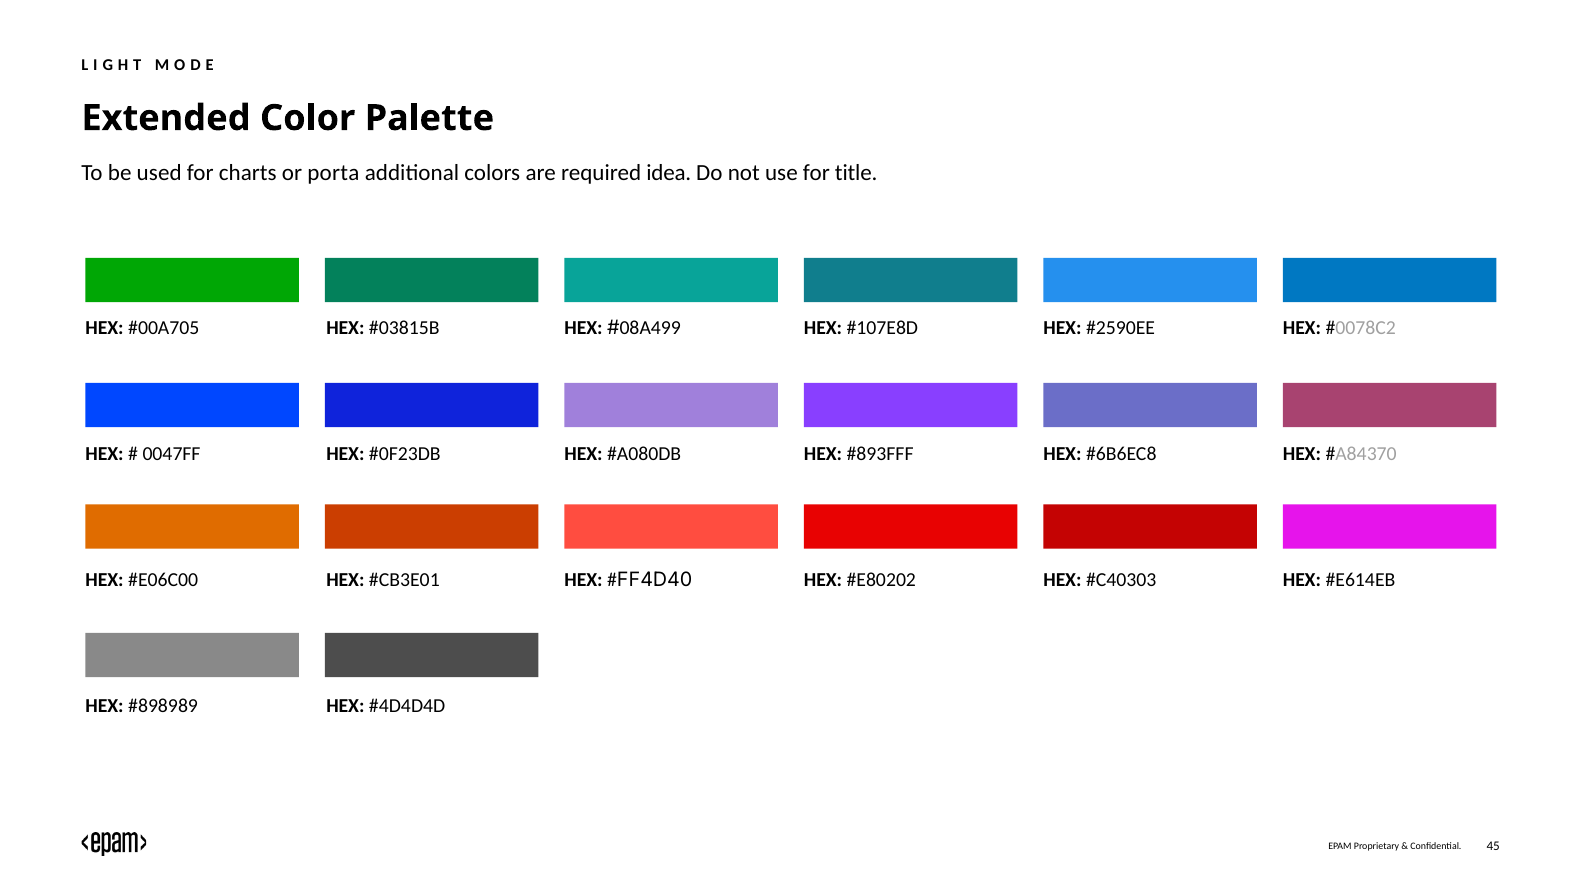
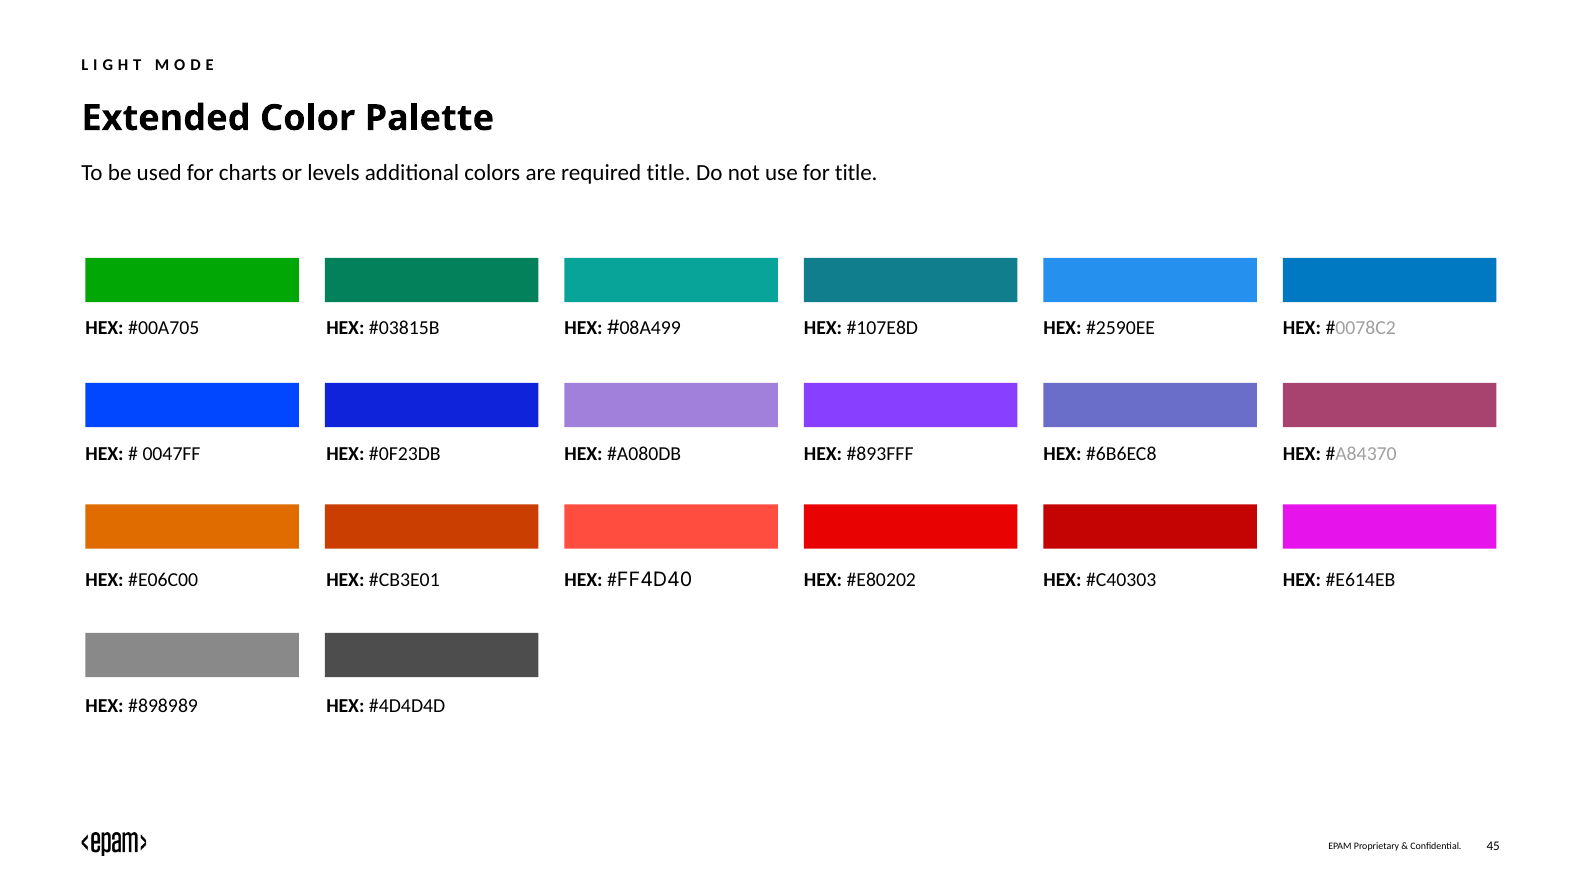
porta: porta -> levels (334, 173)
required idea: idea -> title (669, 173)
